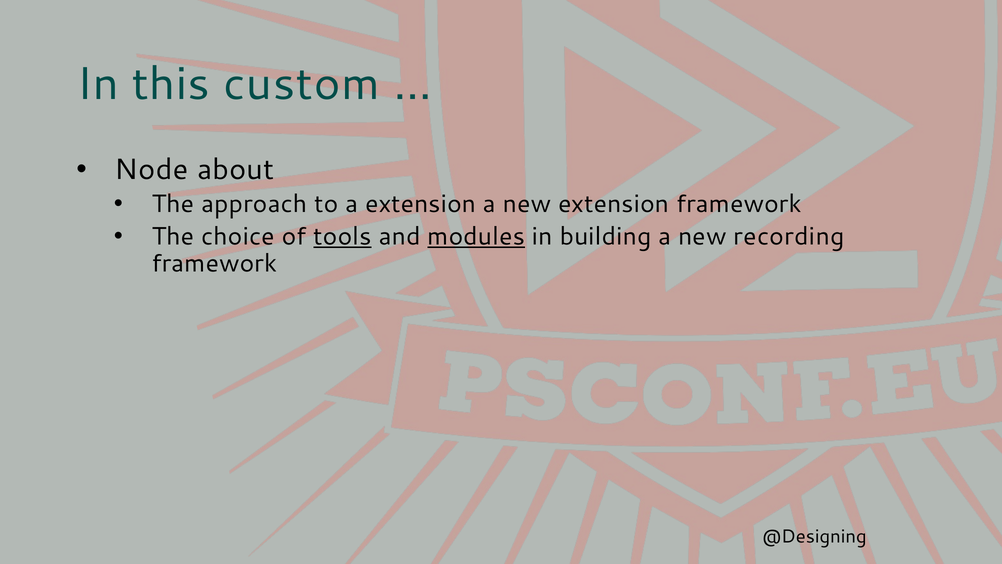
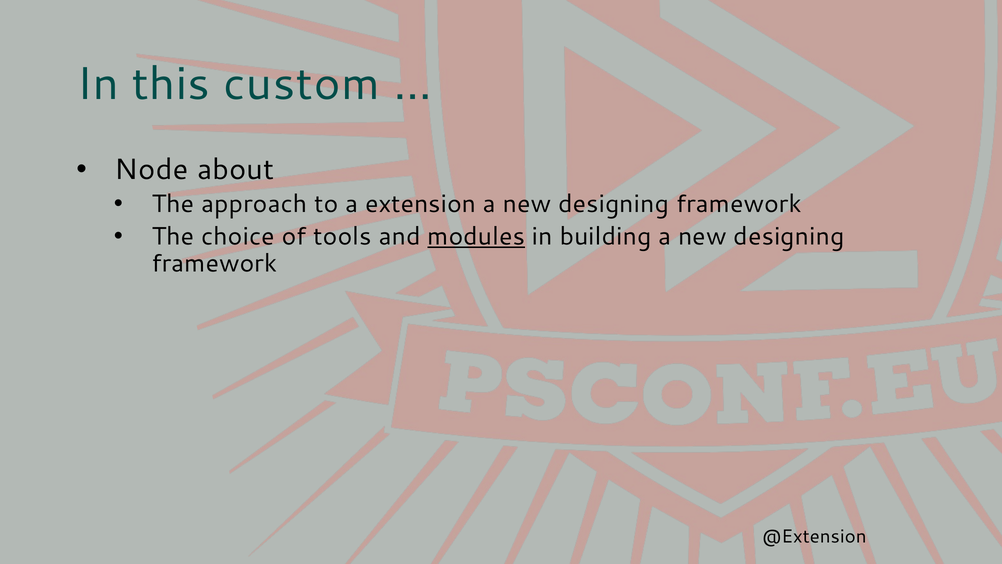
extension: extension -> designing (614, 204)
tools underline: present -> none (343, 236)
building a new recording: recording -> designing (789, 236)
@Designing: @Designing -> @Extension (814, 536)
